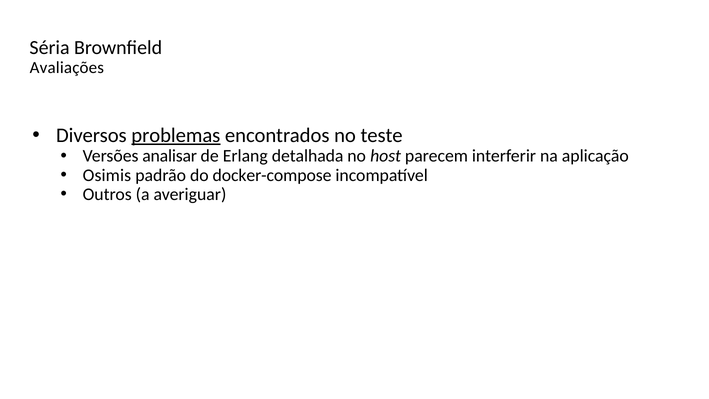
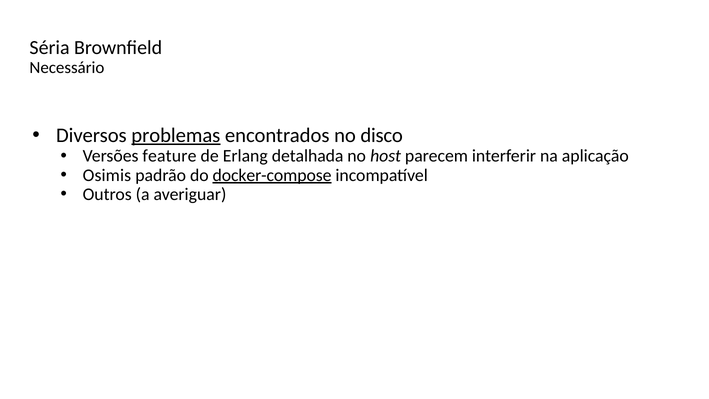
Avaliações: Avaliações -> Necessário (67, 68)
teste: teste -> disco (382, 135)
analisar: analisar -> feature (169, 156)
docker-compose underline: none -> present (272, 175)
